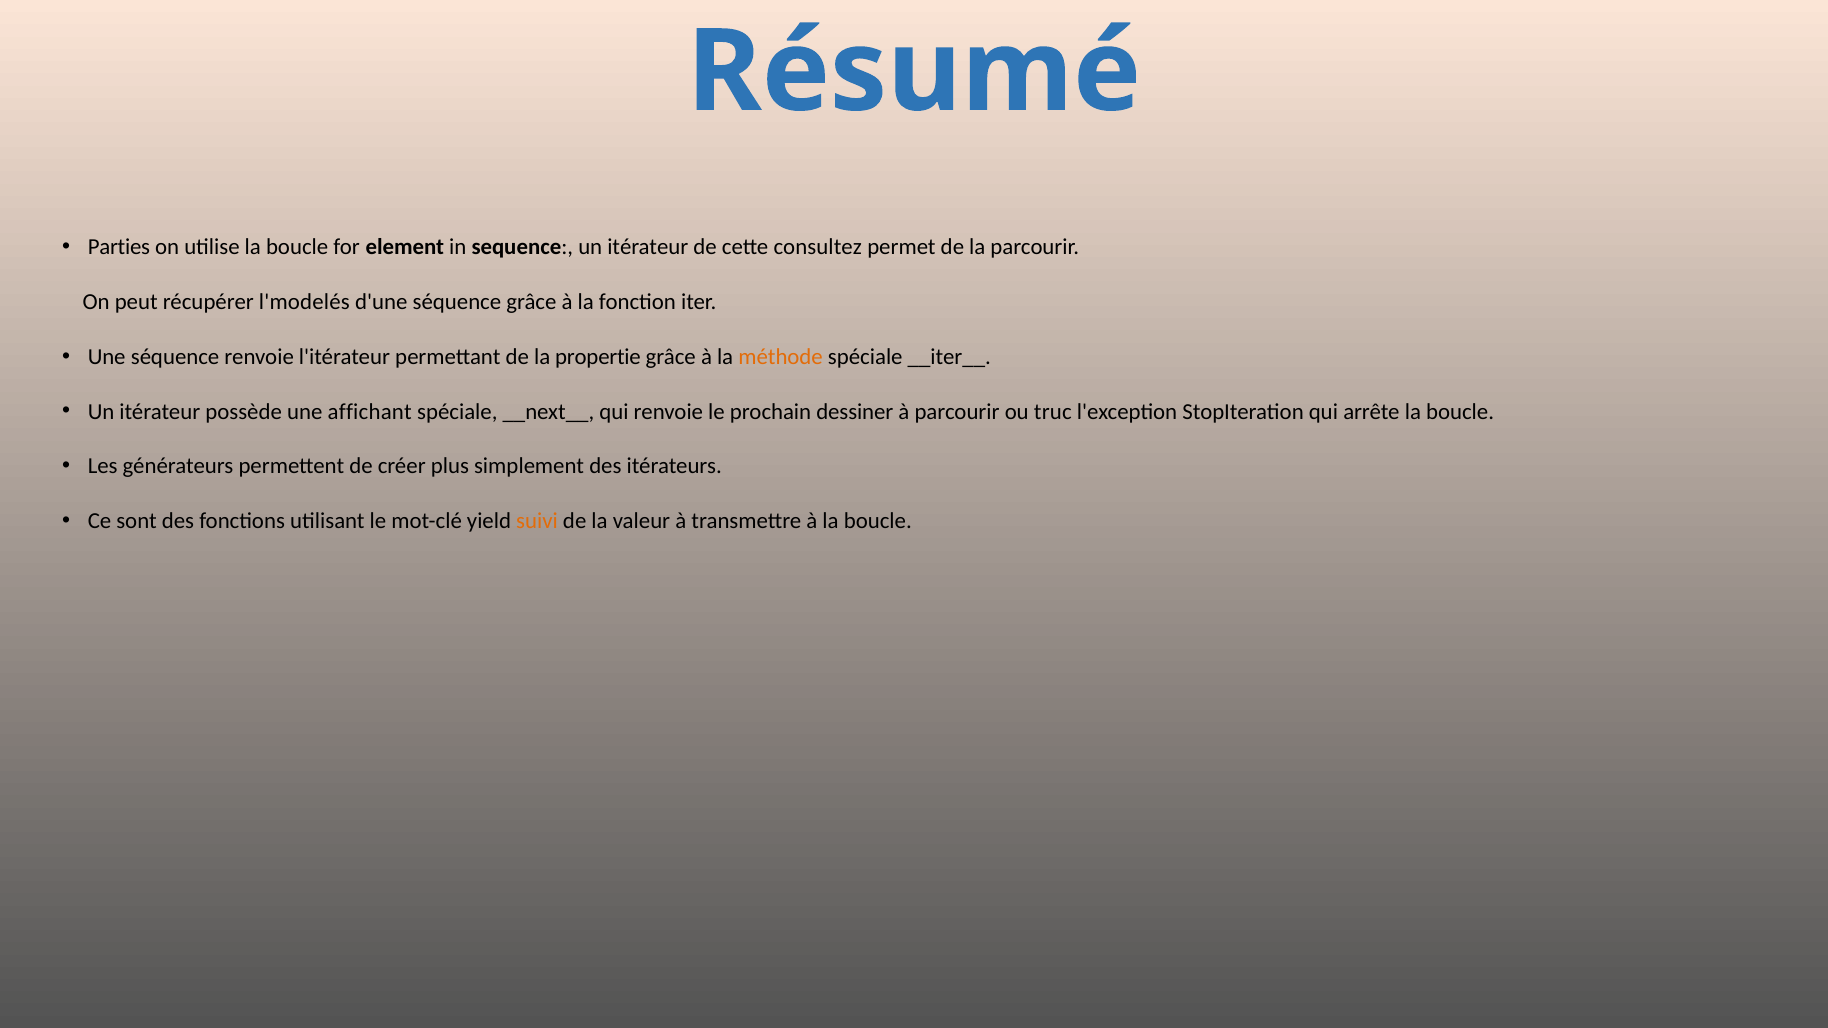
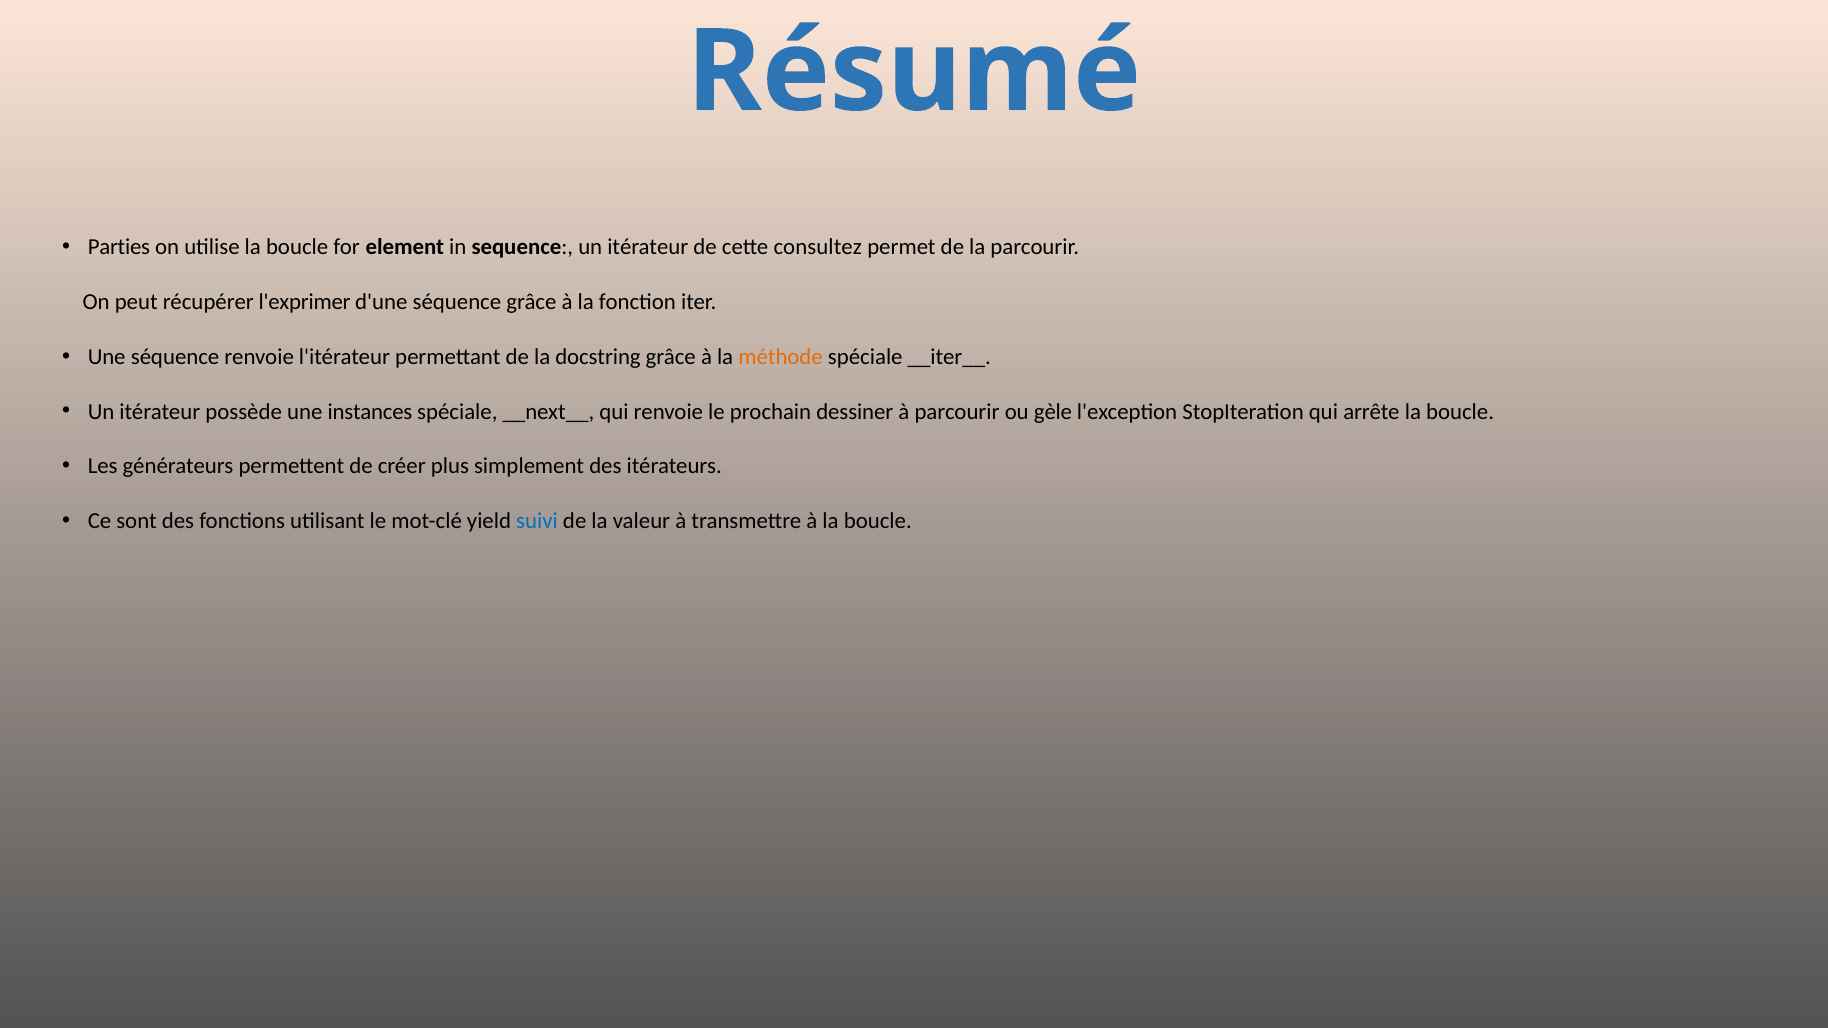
l'modelés: l'modelés -> l'exprimer (305, 302)
propertie: propertie -> docstring (598, 357)
affichant: affichant -> instances (370, 412)
truc: truc -> gèle (1053, 412)
suivi colour: orange -> blue (537, 521)
